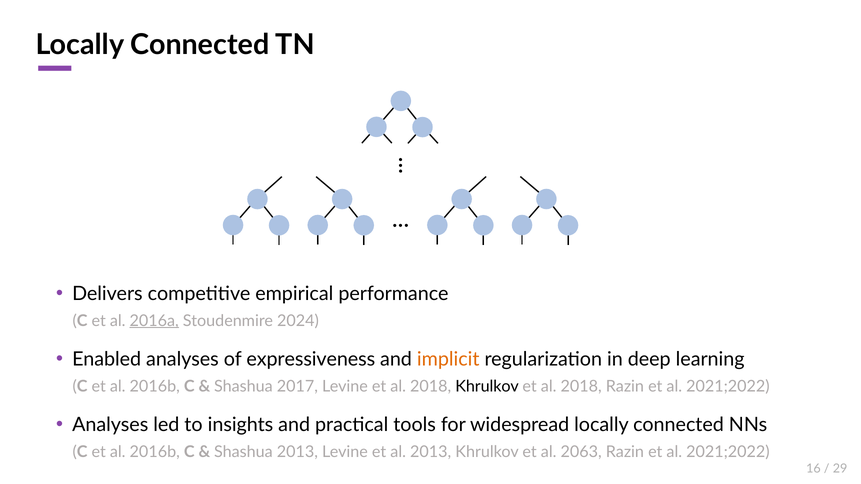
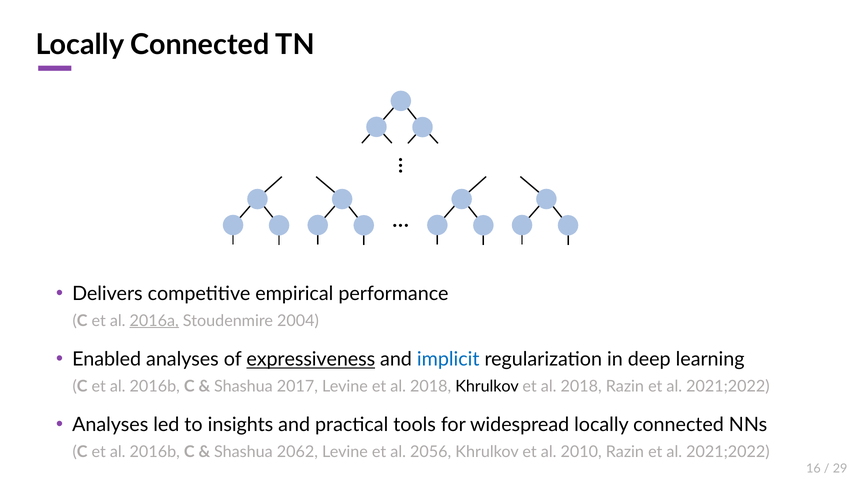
2024: 2024 -> 2004 (298, 321)
expressiveness underline: none -> present (311, 360)
implicit colour: orange -> blue (448, 360)
Shashua 2013: 2013 -> 2062 (297, 452)
al 2013: 2013 -> 2056 (431, 452)
2063: 2063 -> 2010 (581, 452)
